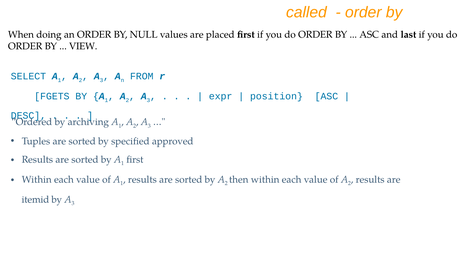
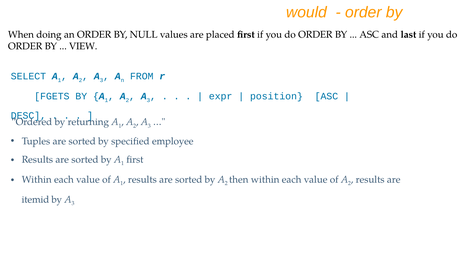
called: called -> would (306, 12)
archiving: archiving -> returning (88, 122)
approved: approved -> employee (173, 141)
